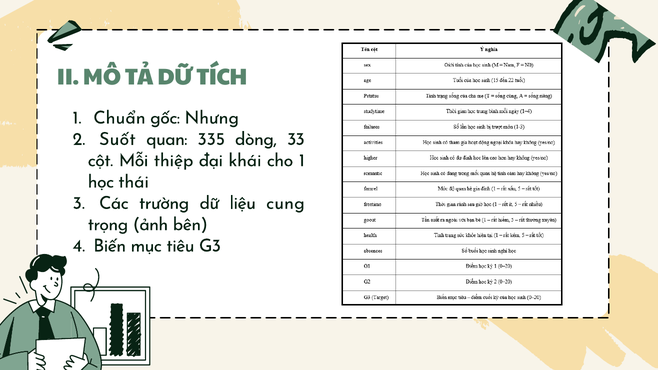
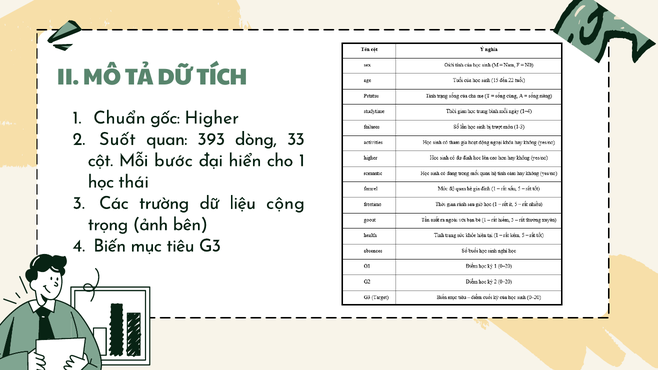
Nhưng: Nhưng -> Higher (212, 118)
335: 335 -> 393 (211, 139)
thiệp: thiệp -> bước (173, 160)
khái: khái -> hiển (245, 160)
cung: cung -> cộng (285, 203)
